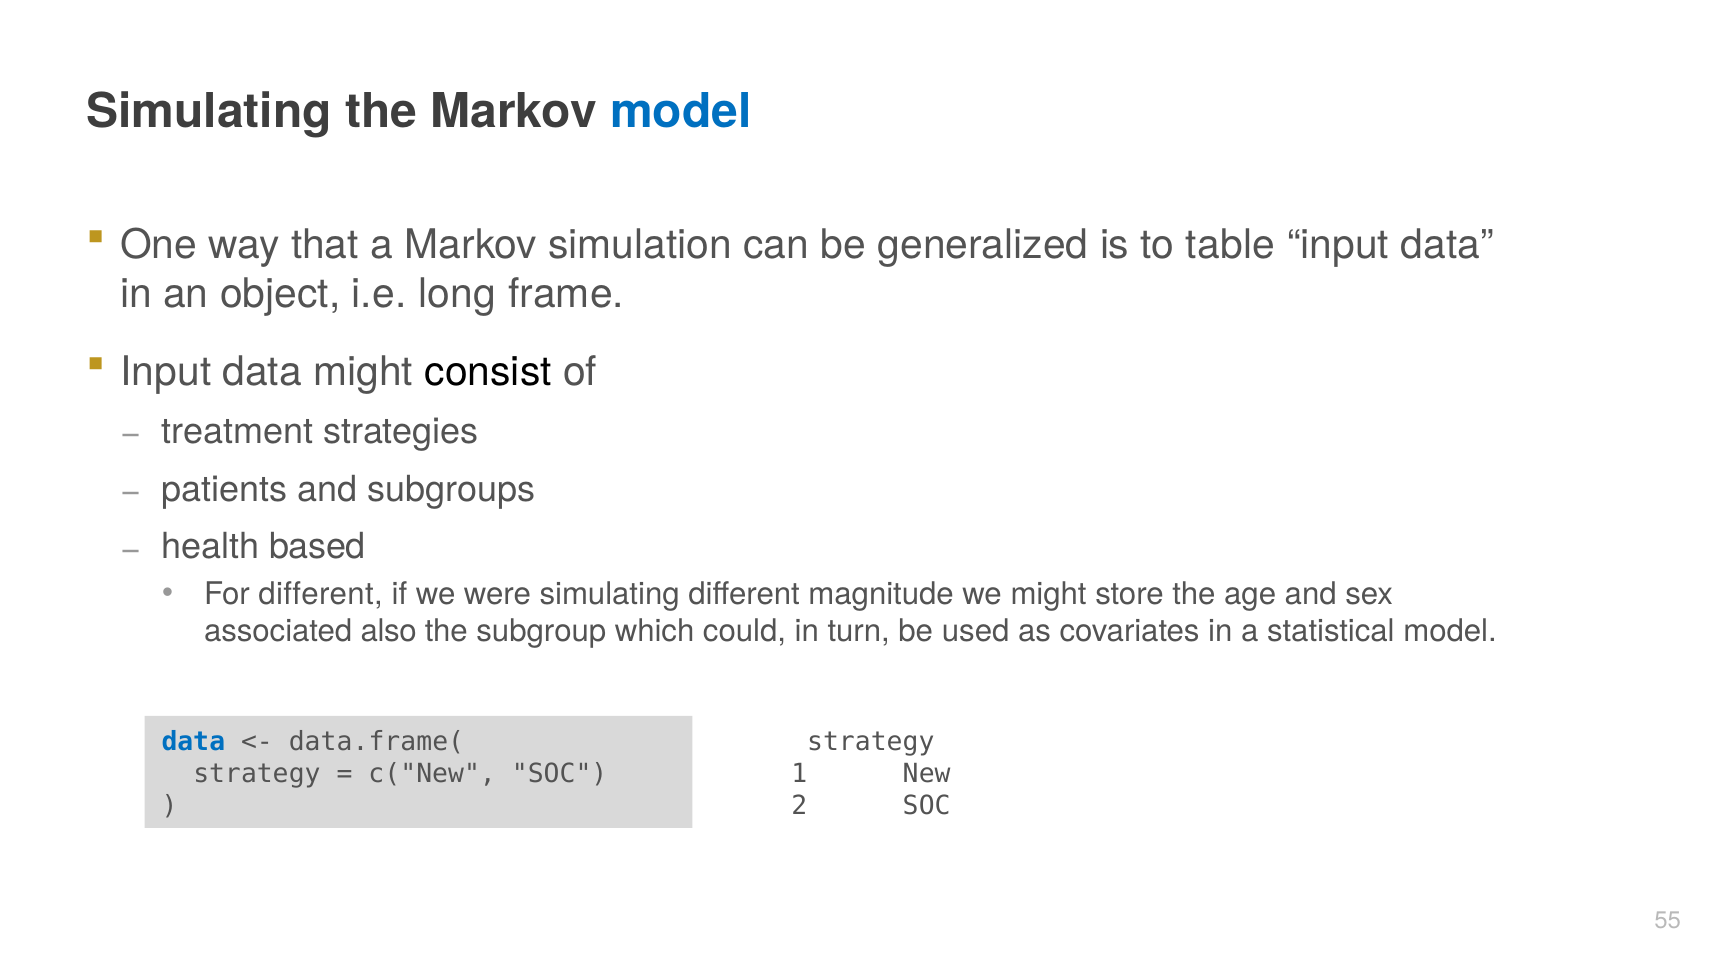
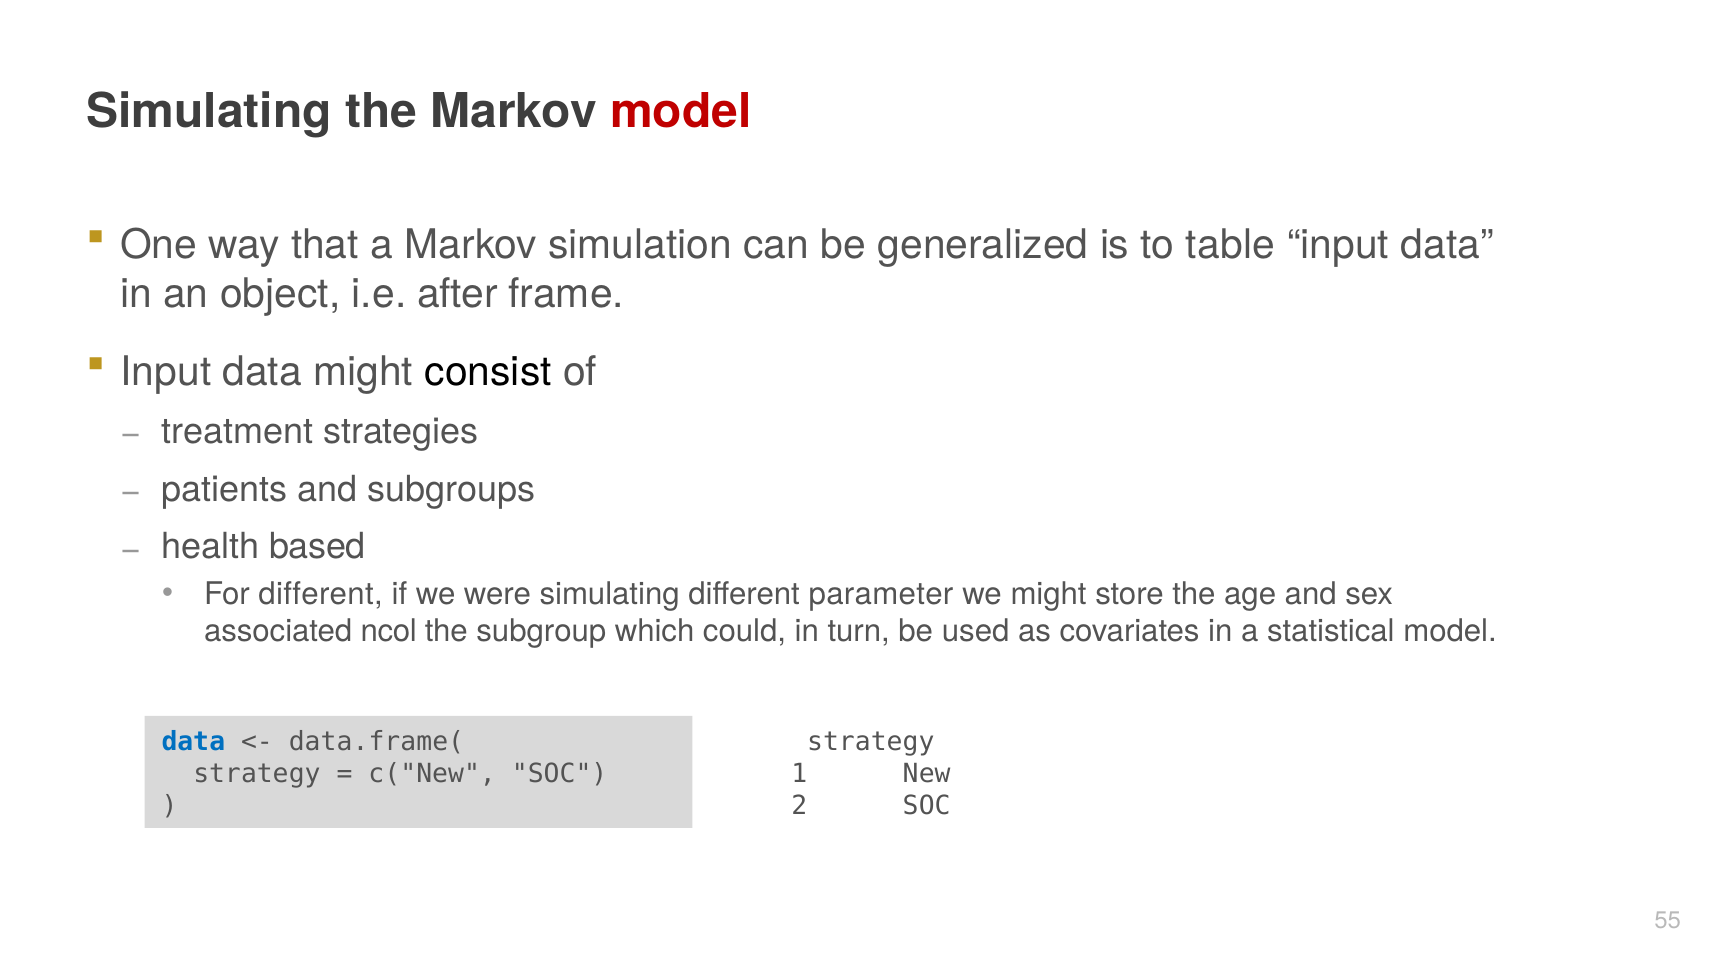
model colour: blue -> red (681, 111)
long: long -> after (458, 294)
magnitude: magnitude -> parameter (881, 594)
also: also -> ncol (389, 632)
